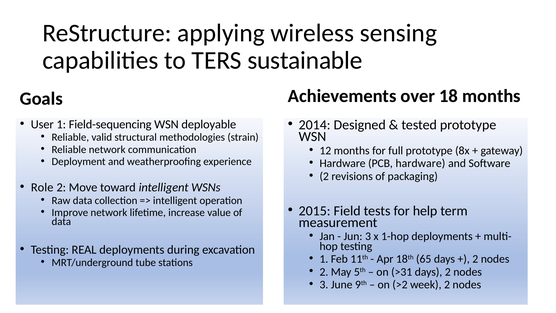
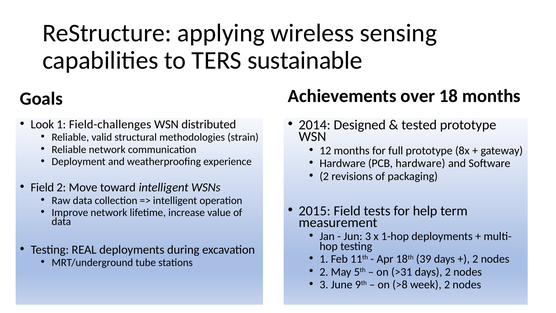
User: User -> Look (42, 124)
Field-sequencing: Field-sequencing -> Field-challenges (110, 124)
deployable: deployable -> distributed (209, 124)
Role: Role -> Field (42, 187)
65: 65 -> 39 (424, 259)
>2: >2 -> >8 (400, 285)
